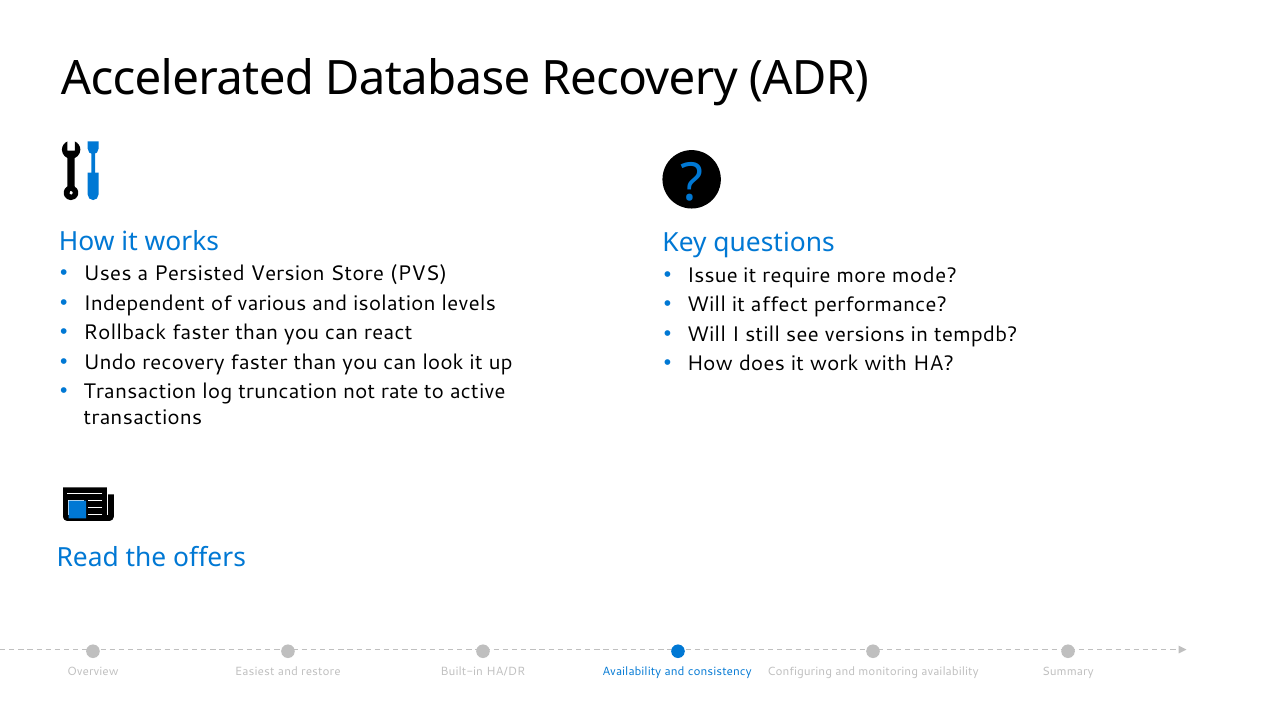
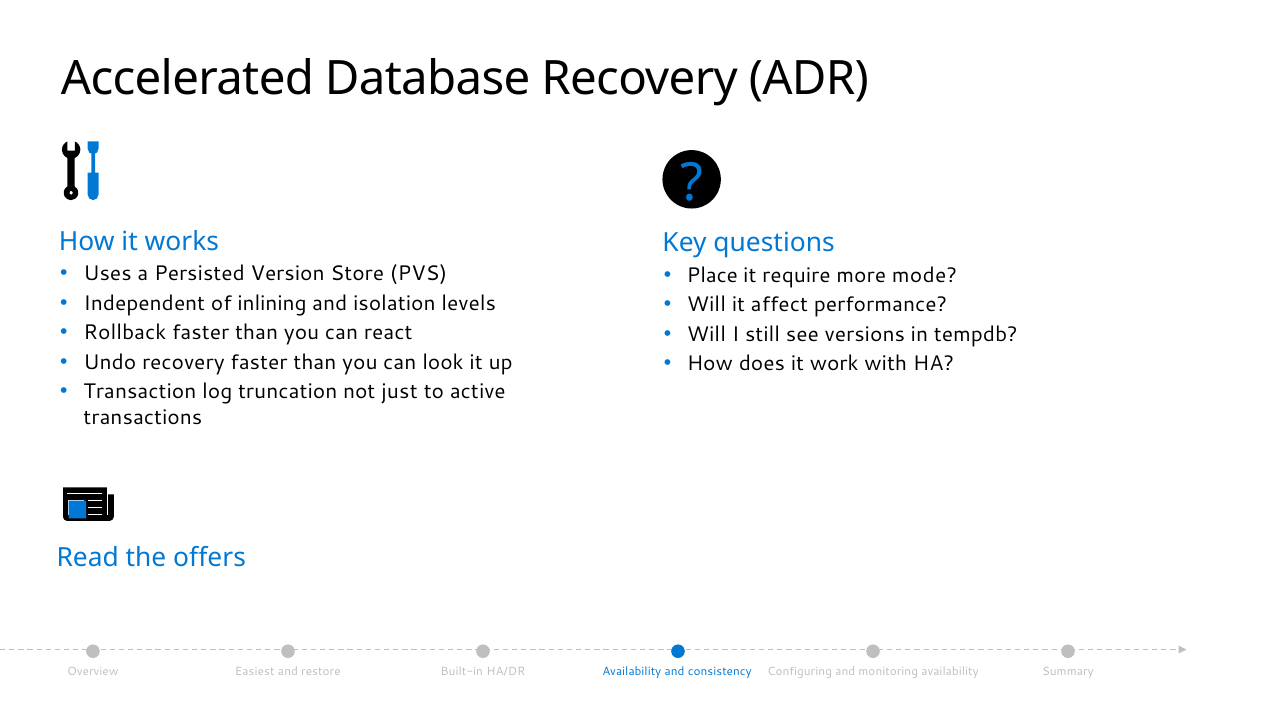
Issue: Issue -> Place (712, 275)
various: various -> inlining (272, 303)
rate: rate -> just (400, 392)
